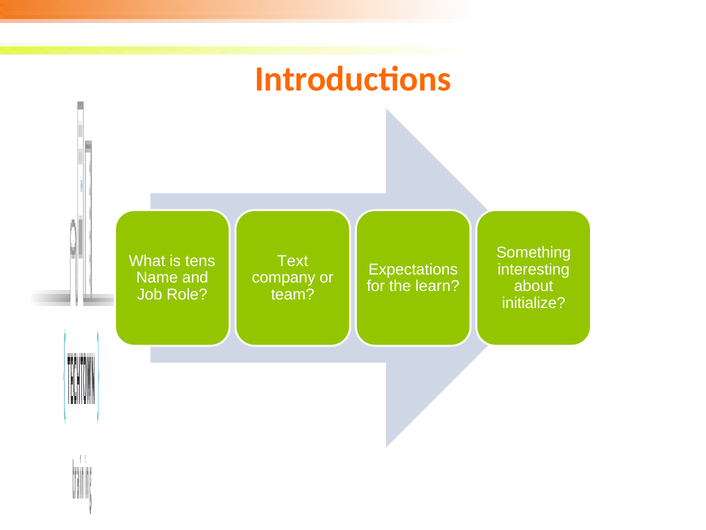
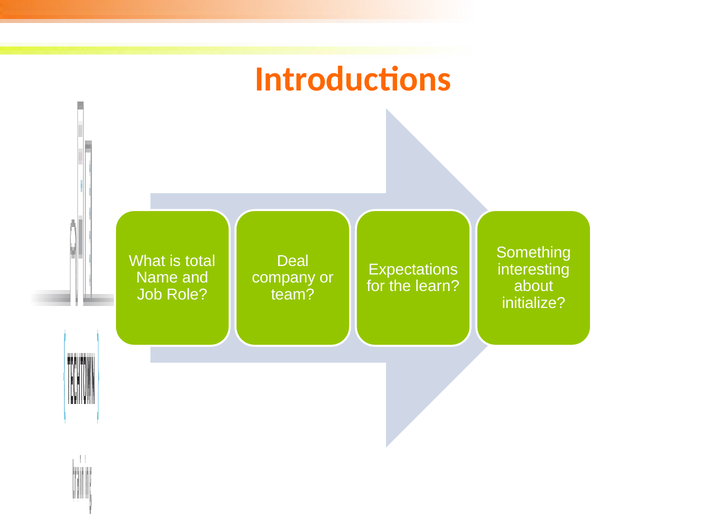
tens: tens -> total (200, 261)
Text: Text -> Deal (293, 261)
